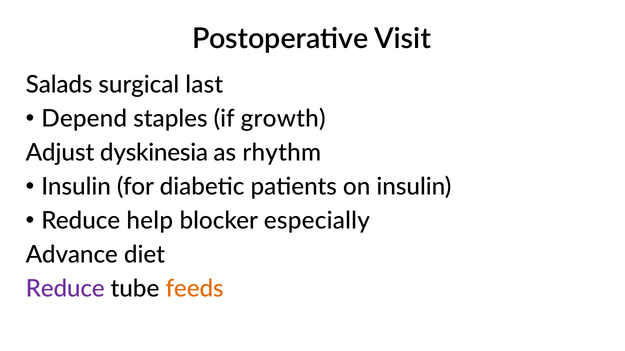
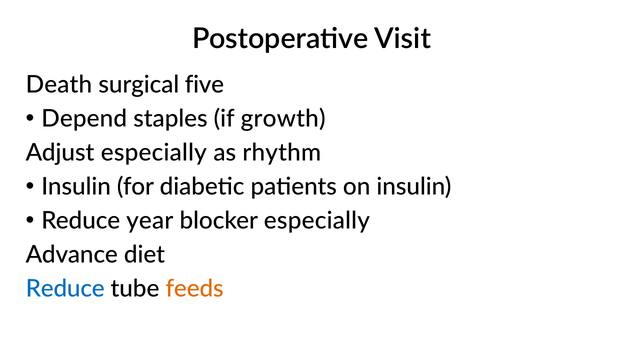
Salads: Salads -> Death (59, 85)
last: last -> five (204, 85)
Adjust dyskinesia: dyskinesia -> especially (154, 153)
help: help -> year (150, 221)
Reduce colour: purple -> blue (65, 289)
